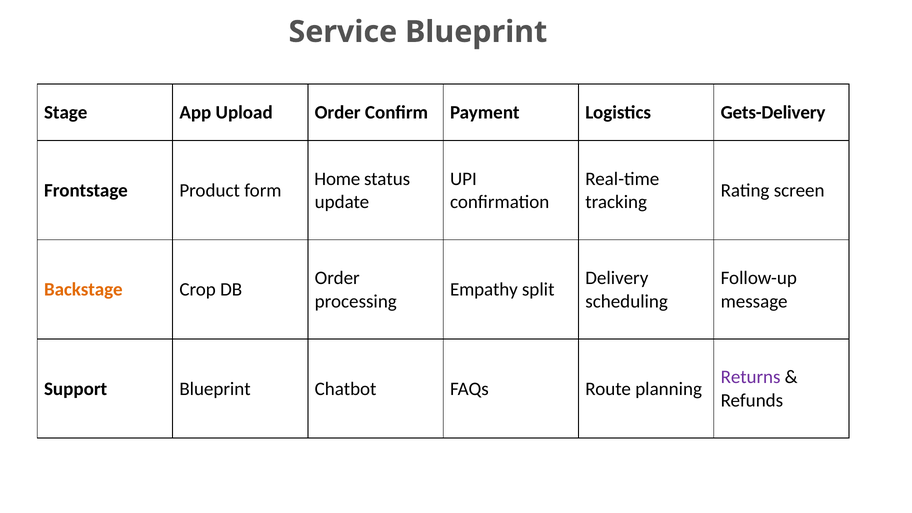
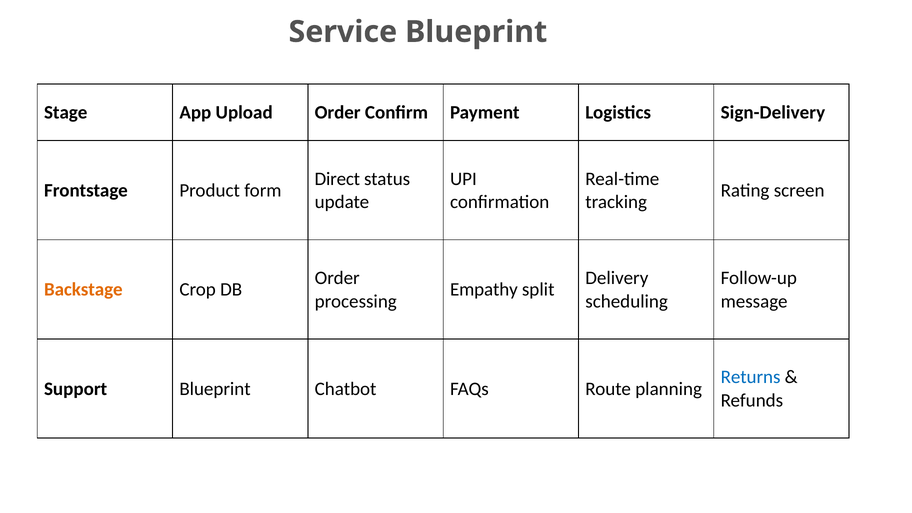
Gets-Delivery: Gets-Delivery -> Sign-Delivery (773, 113)
Home: Home -> Direct (337, 179)
Returns colour: purple -> blue (751, 377)
